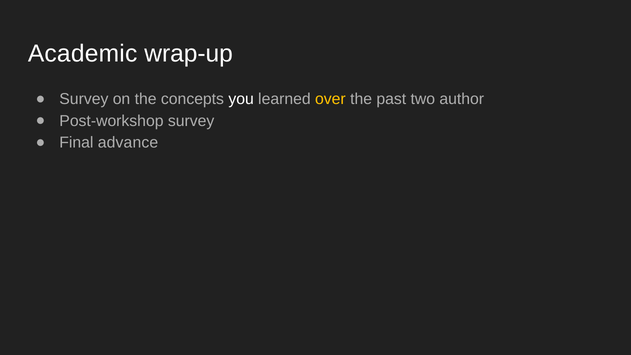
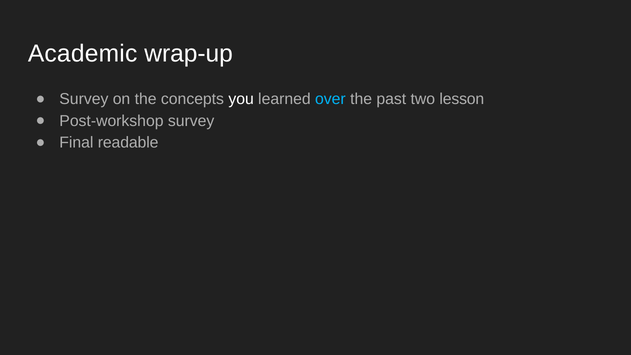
over colour: yellow -> light blue (330, 99)
author: author -> lesson (462, 99)
advance: advance -> readable (128, 143)
